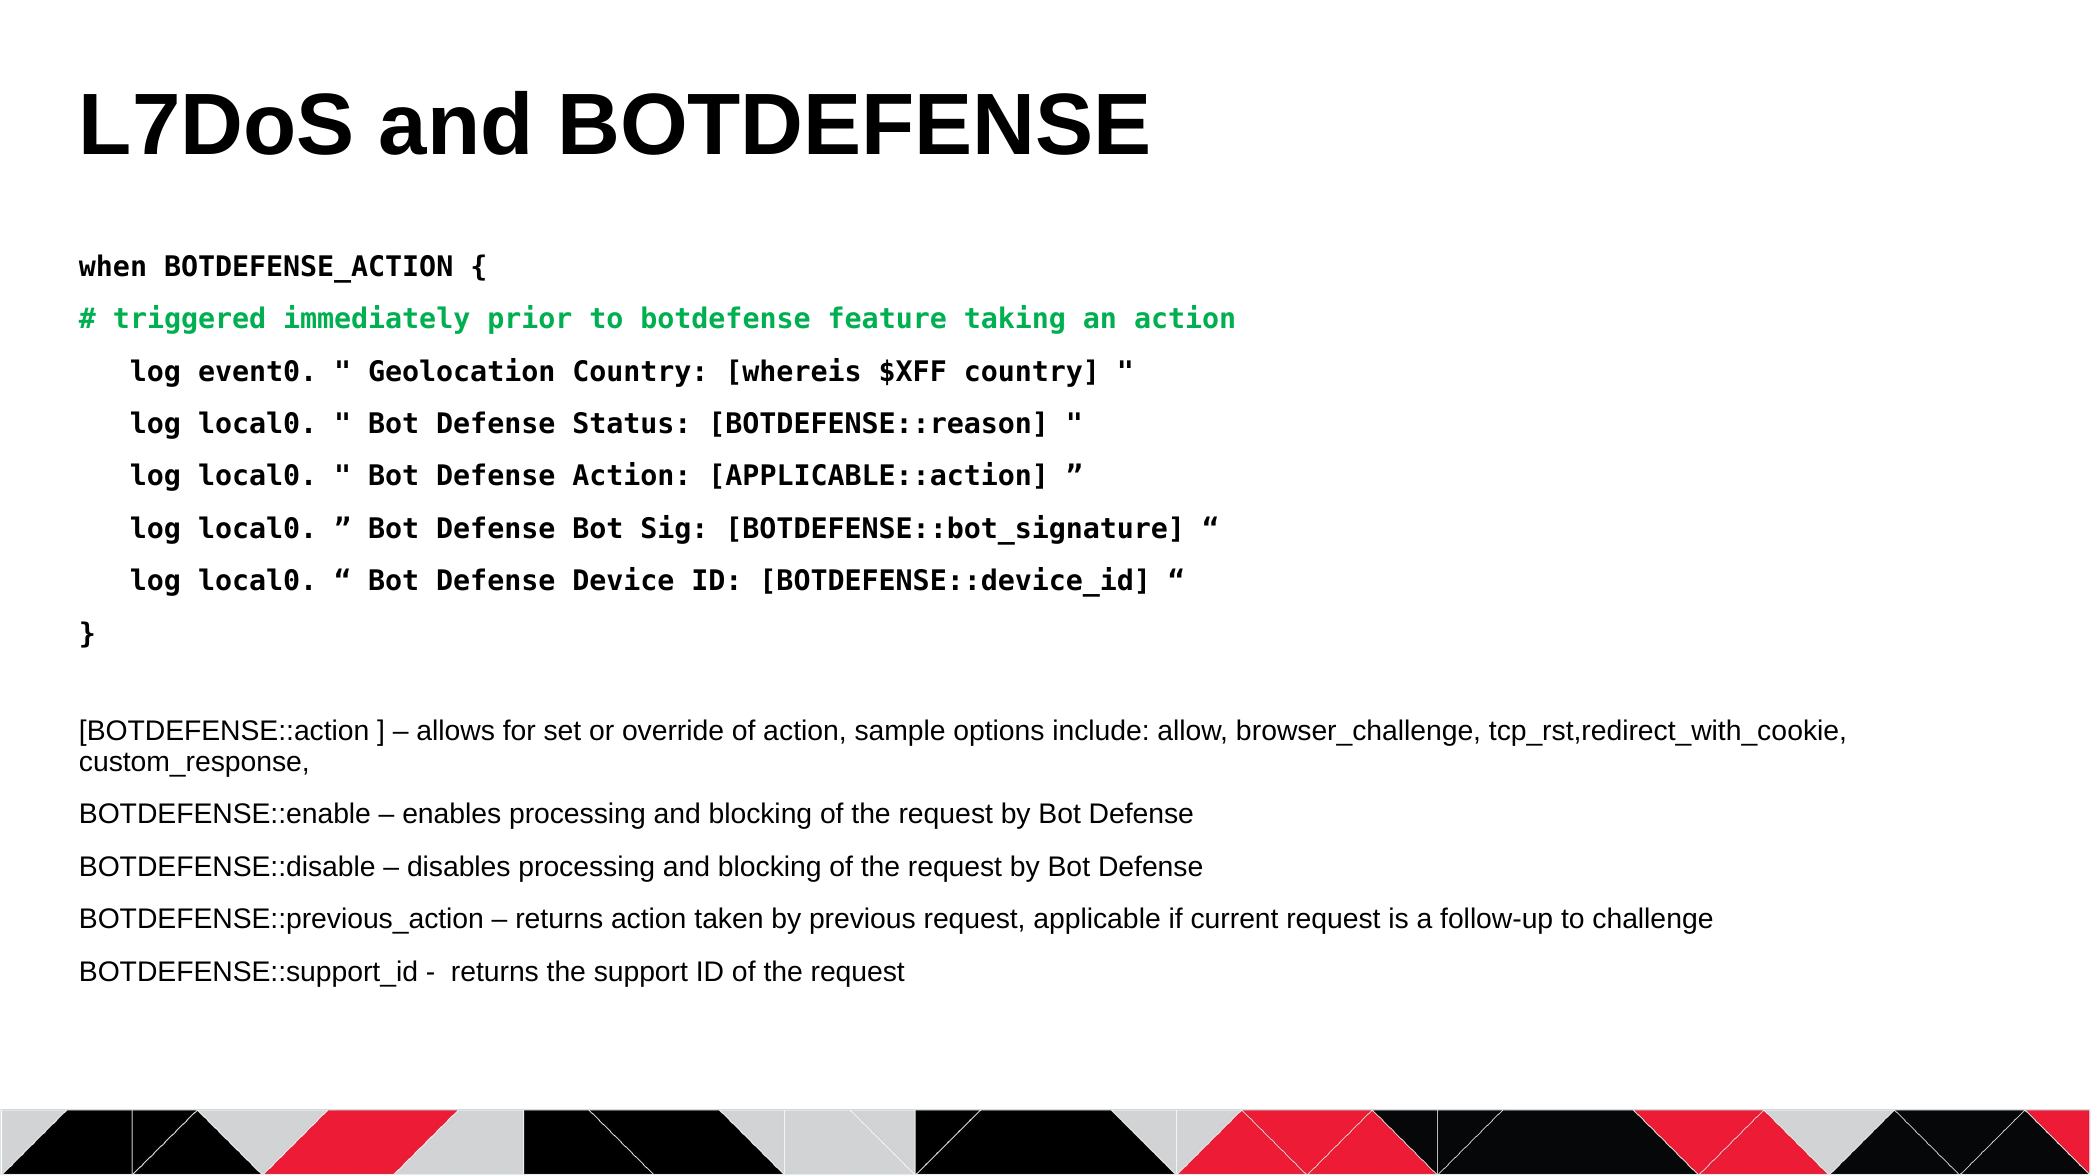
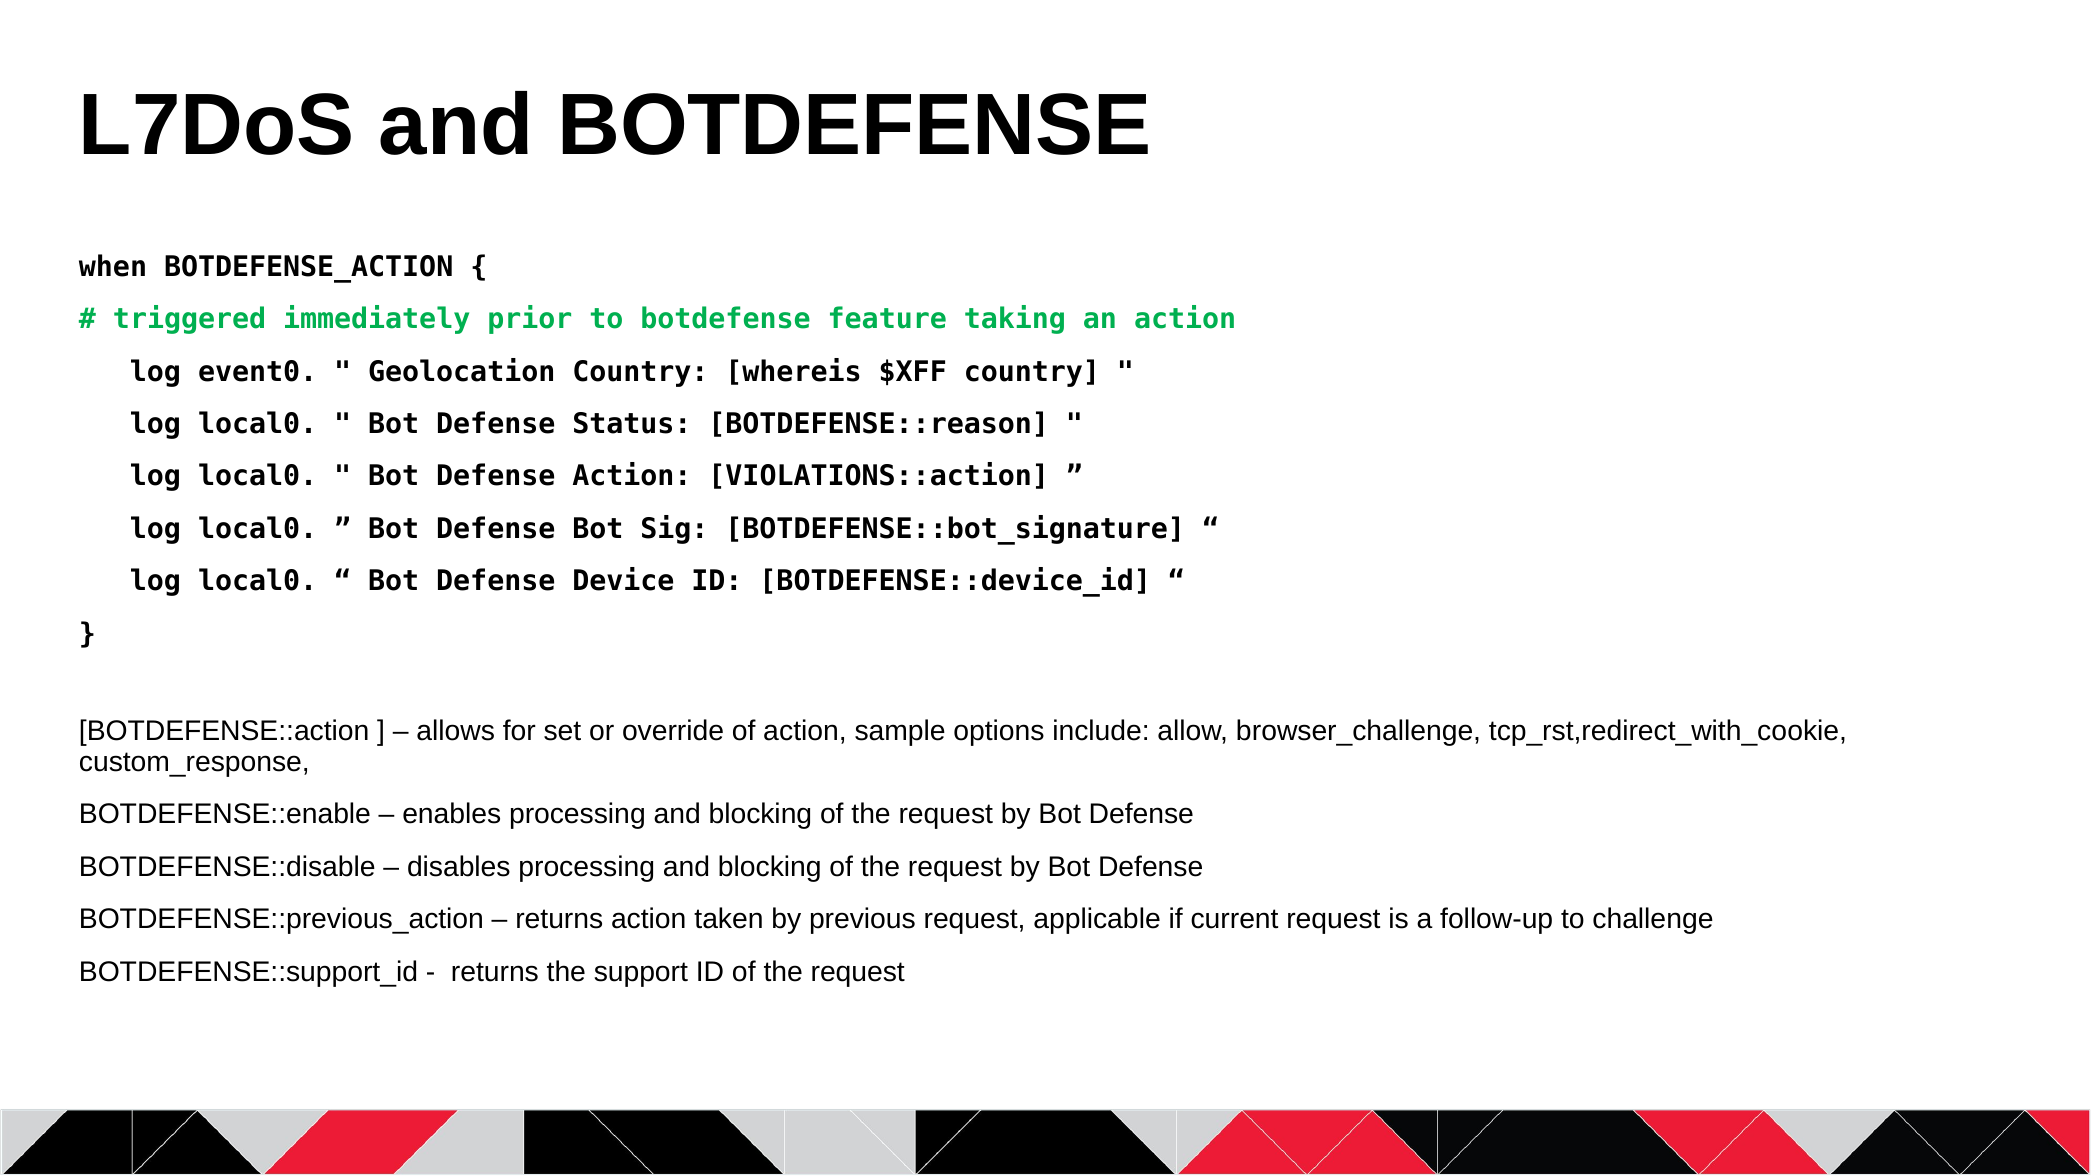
APPLICABLE::action: APPLICABLE::action -> VIOLATIONS::action (879, 477)
